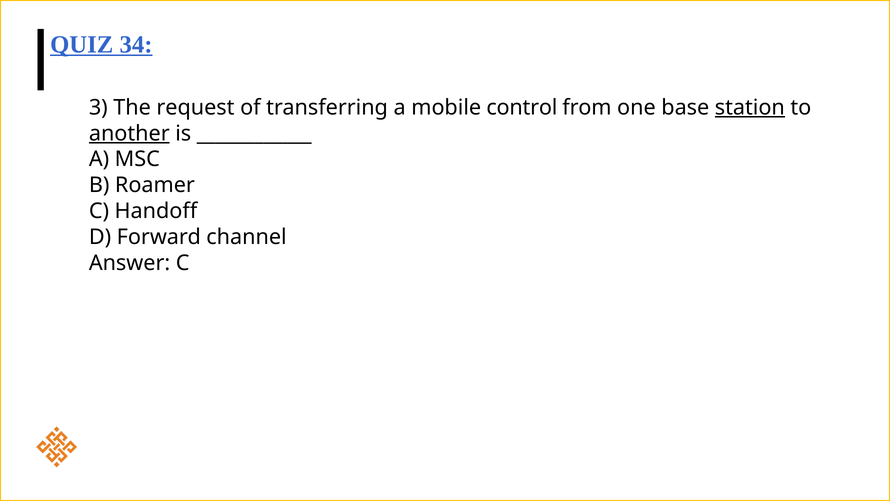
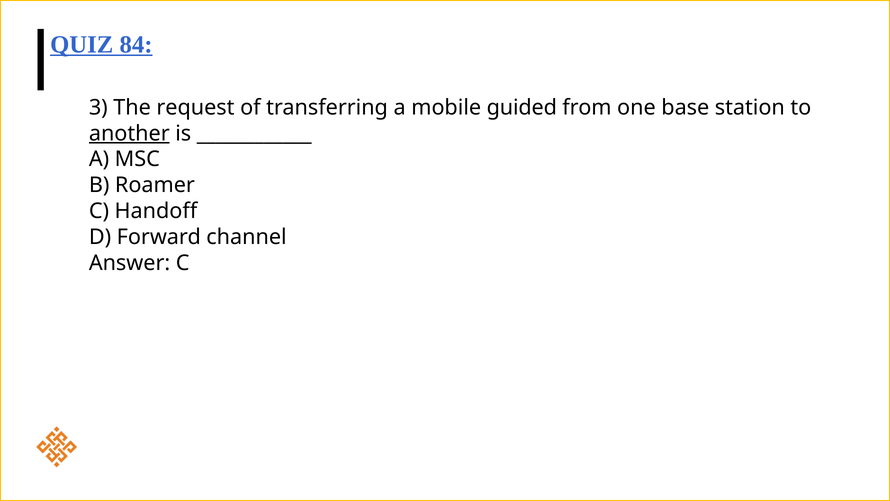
34: 34 -> 84 (136, 45)
control: control -> guided (522, 107)
station underline: present -> none (750, 107)
